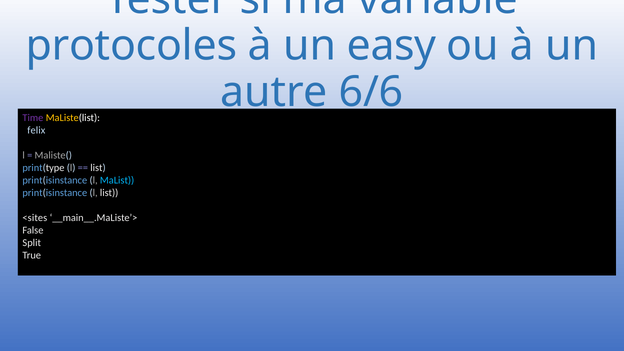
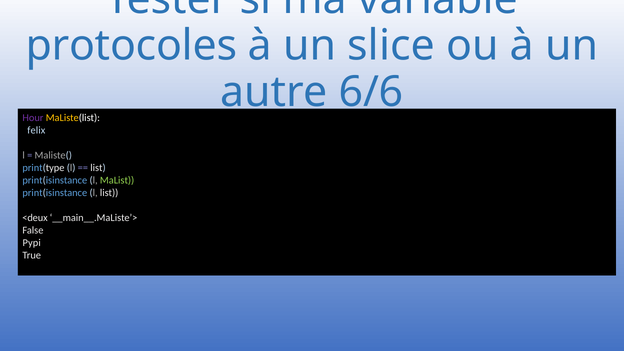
easy: easy -> slice (391, 46)
Time: Time -> Hour (33, 118)
MaList colour: light blue -> light green (117, 180)
<sites: <sites -> <deux (35, 218)
Split: Split -> Pypi (32, 243)
